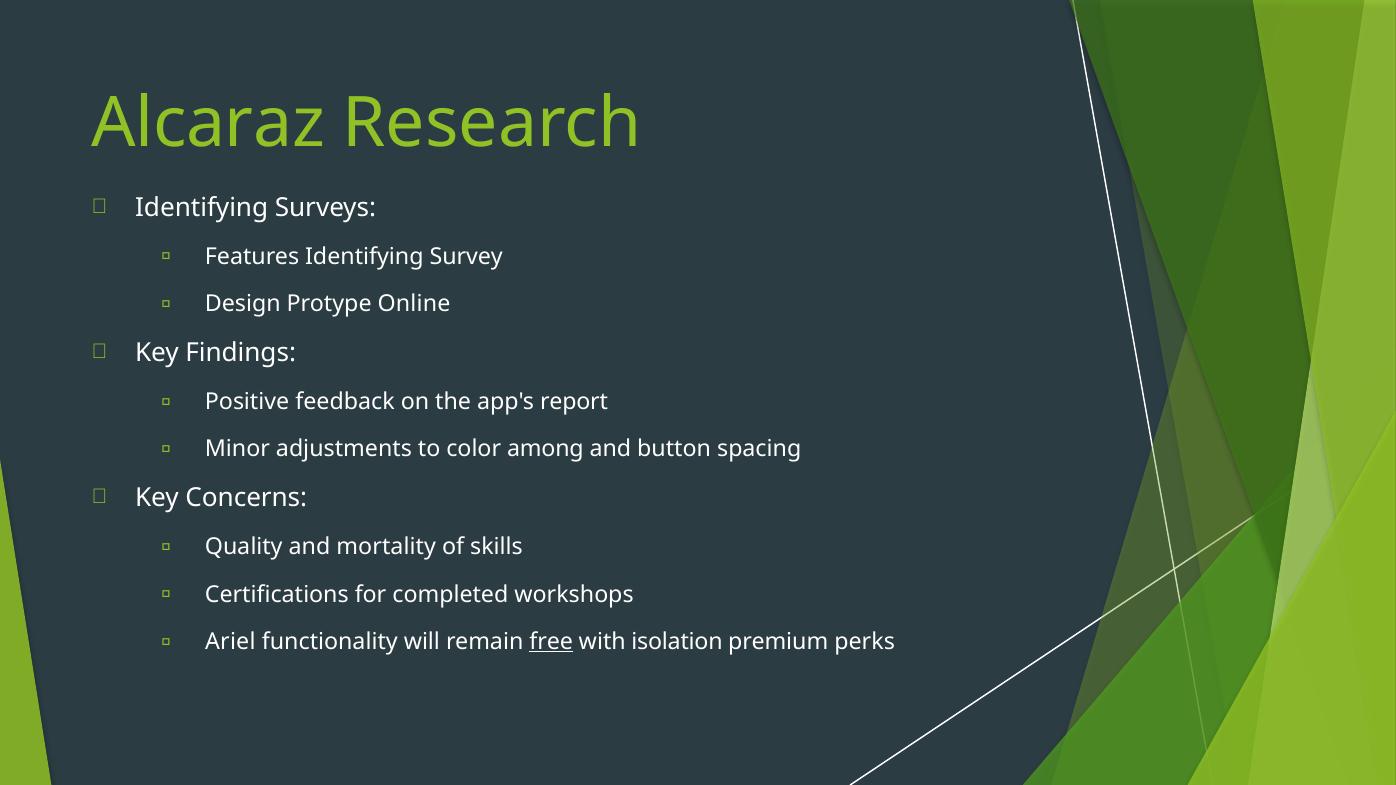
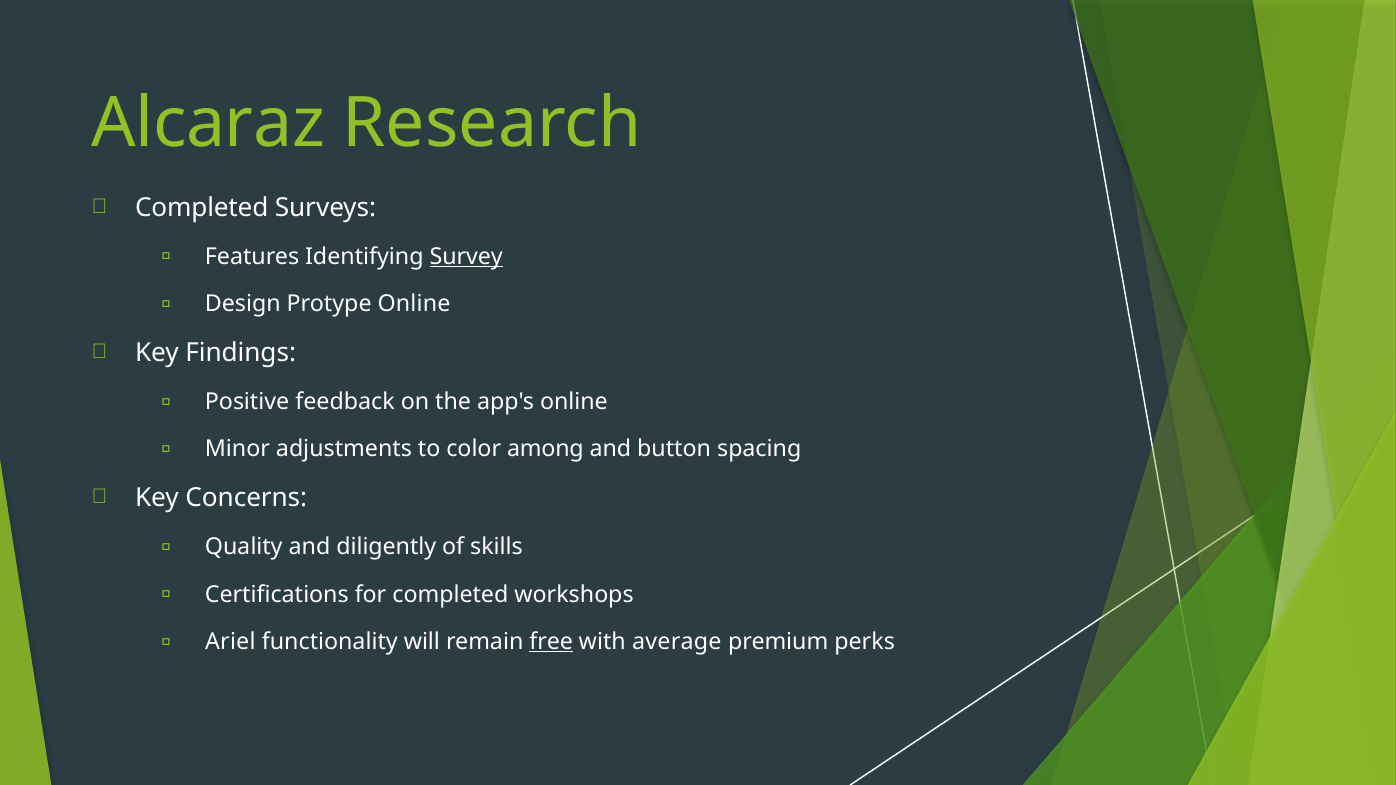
Identifying: Identifying -> Completed (202, 208)
Survey underline: none -> present (466, 257)
app's report: report -> online (574, 402)
mortality: mortality -> diligently (386, 547)
isolation: isolation -> average (677, 642)
